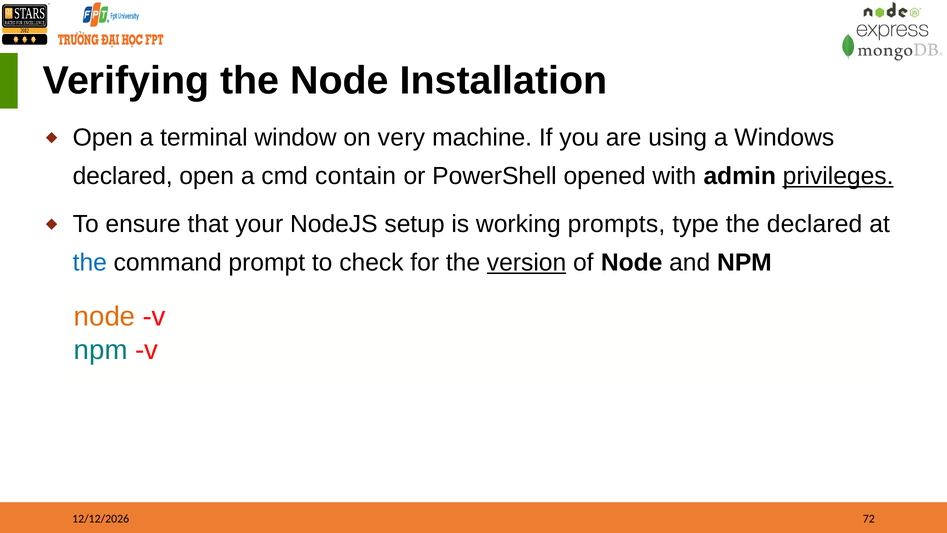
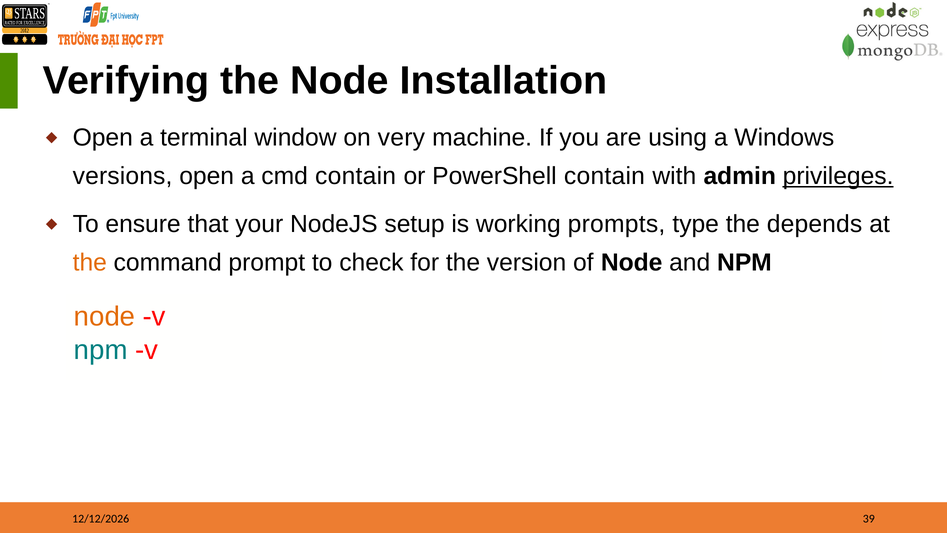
declared: declared -> versions (123, 176)
PowerShell opened: opened -> contain (604, 176)
the declared: declared -> depends (815, 224)
the colour: blue -> orange (90, 263)
version underline: present -> none (527, 263)
72: 72 -> 39 (869, 518)
